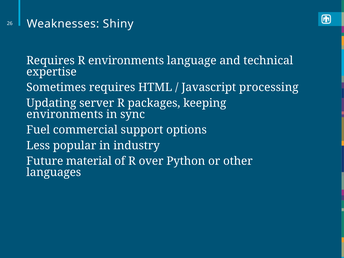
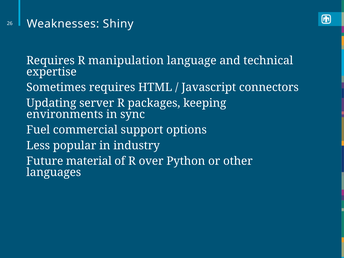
R environments: environments -> manipulation (126, 61)
processing: processing -> connectors (269, 87)
